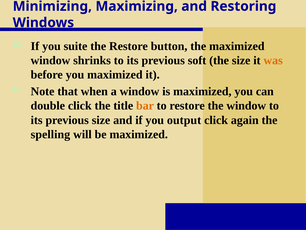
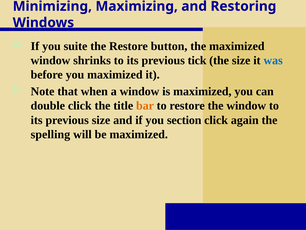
soft: soft -> tick (197, 60)
was colour: orange -> blue (273, 60)
output: output -> section (184, 120)
